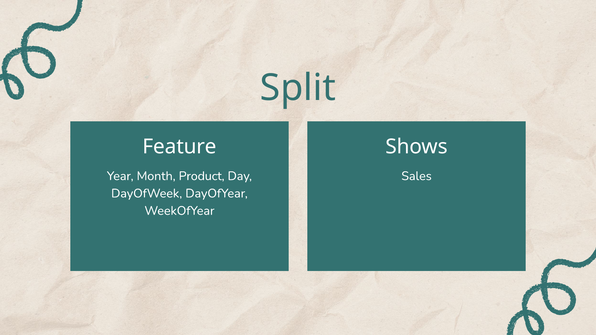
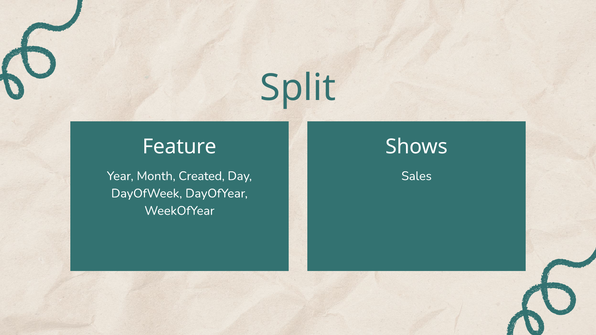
Product: Product -> Created (202, 176)
